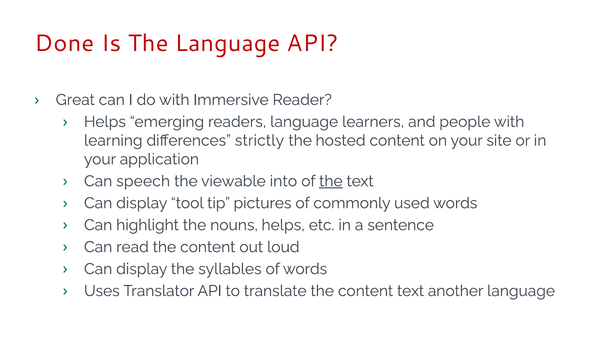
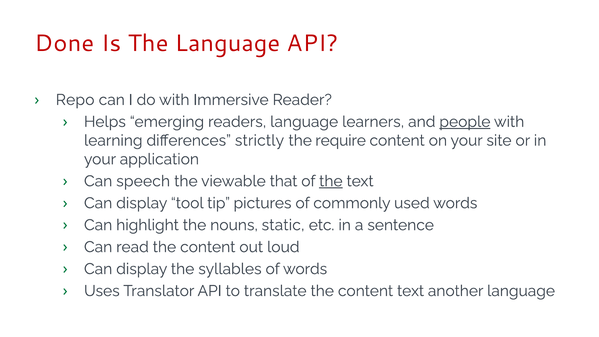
Great: Great -> Repo (75, 100)
people underline: none -> present (465, 122)
hosted: hosted -> require (341, 141)
into: into -> that (284, 181)
nouns helps: helps -> static (283, 225)
